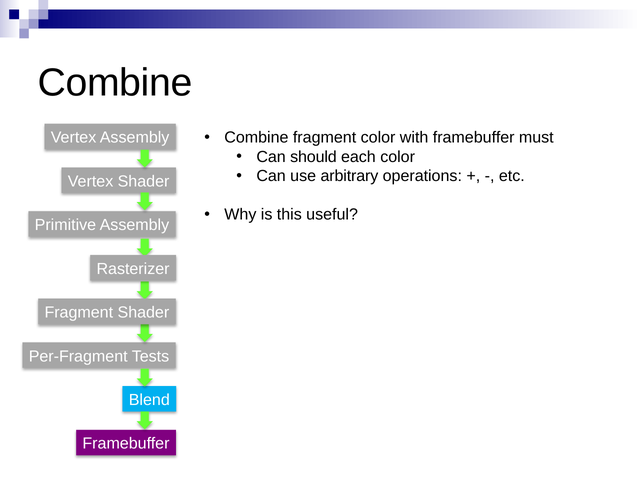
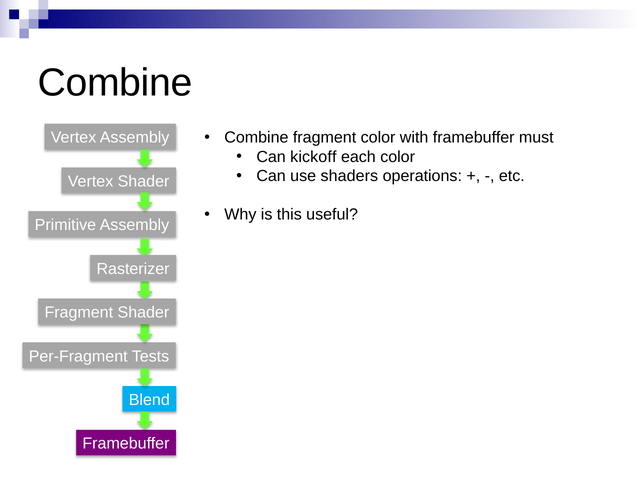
should: should -> kickoff (313, 157)
arbitrary: arbitrary -> shaders (349, 176)
